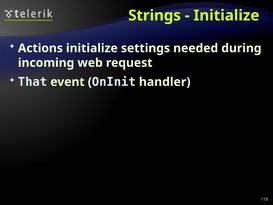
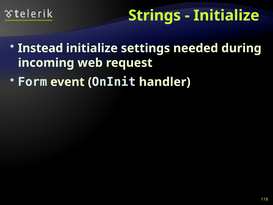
Actions: Actions -> Instead (40, 48)
That: That -> Form (33, 82)
